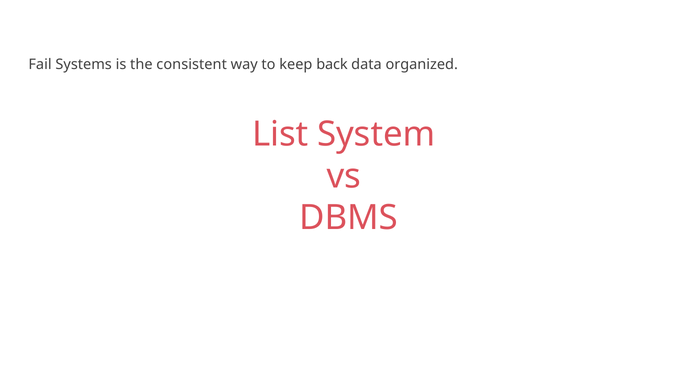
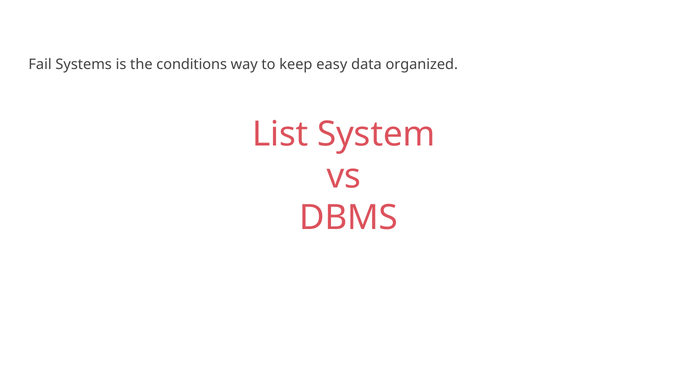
consistent: consistent -> conditions (192, 64)
back: back -> easy (332, 64)
